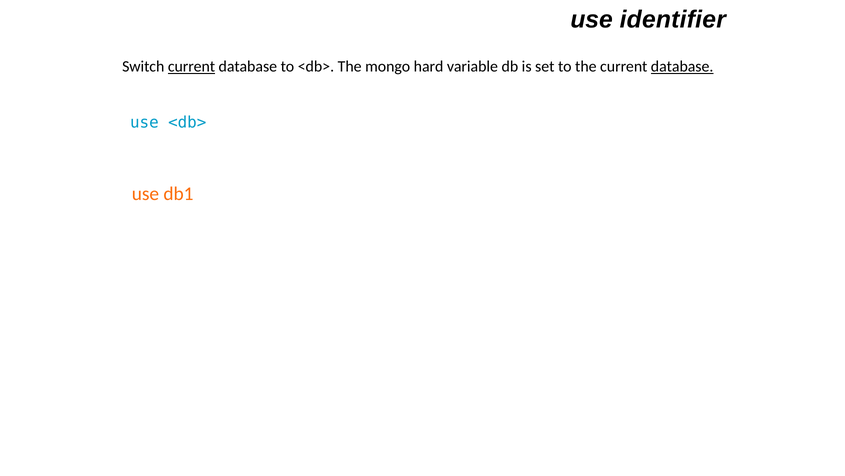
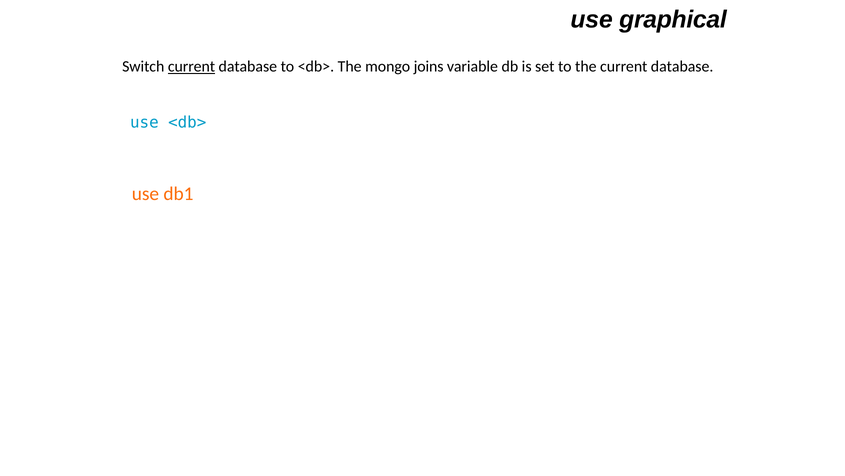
identifier: identifier -> graphical (673, 20)
hard: hard -> joins (429, 67)
database underline: present -> none (682, 67)
